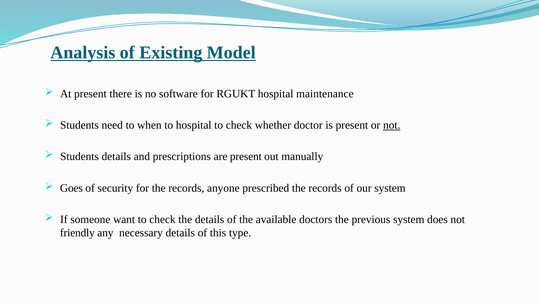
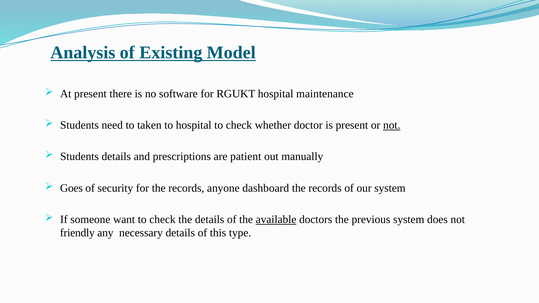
when: when -> taken (149, 125)
are present: present -> patient (246, 157)
prescribed: prescribed -> dashboard (266, 188)
available underline: none -> present (276, 220)
